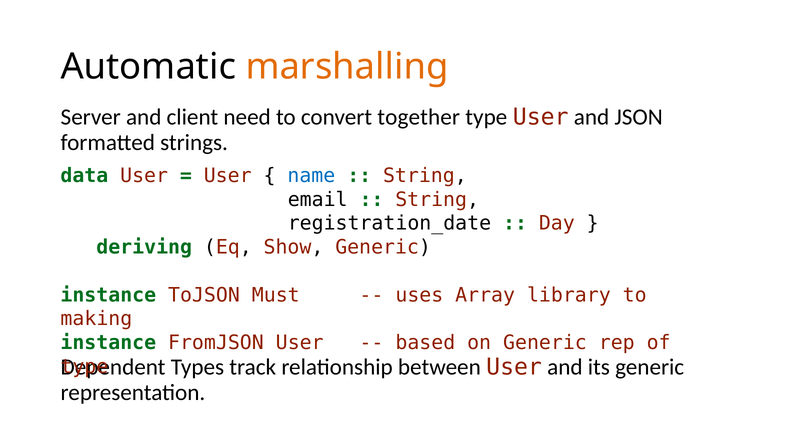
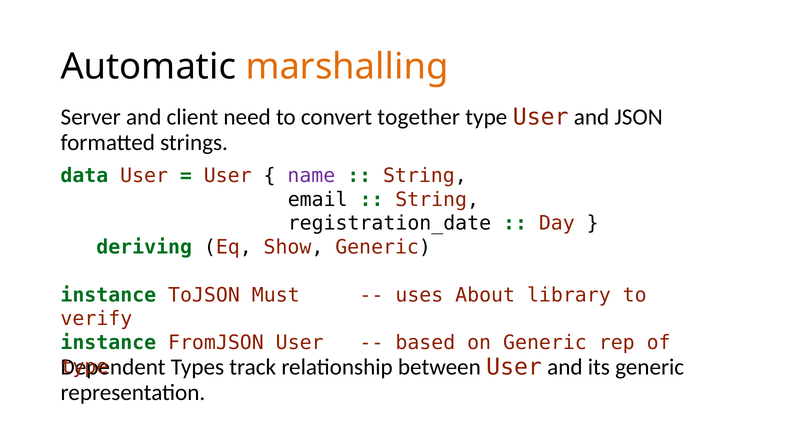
name colour: blue -> purple (311, 176)
Array: Array -> About (485, 295)
making: making -> verify (96, 319)
